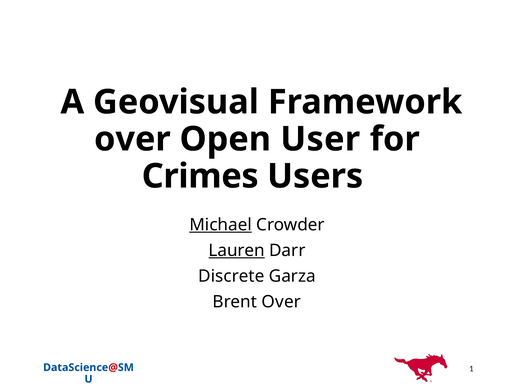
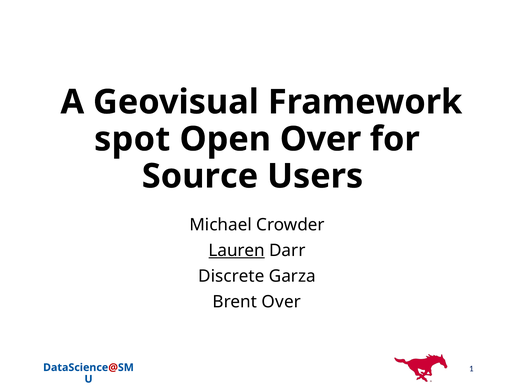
over: over -> spot (132, 139)
Open User: User -> Over (321, 139)
Crimes: Crimes -> Source (200, 176)
Michael underline: present -> none (221, 225)
